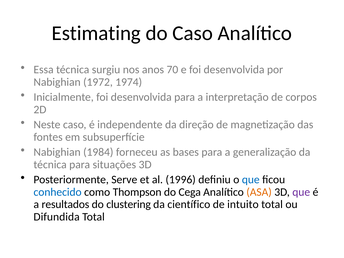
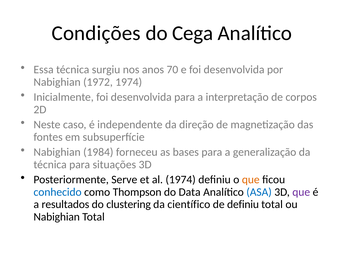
Estimating: Estimating -> Condições (96, 33)
do Caso: Caso -> Cega (193, 33)
al 1996: 1996 -> 1974 (181, 180)
que colour: blue -> orange (251, 180)
Cega: Cega -> Data (190, 192)
ASA colour: orange -> blue (259, 192)
de intuito: intuito -> definiu (243, 204)
Difundida: Difundida -> Nabighian (57, 217)
